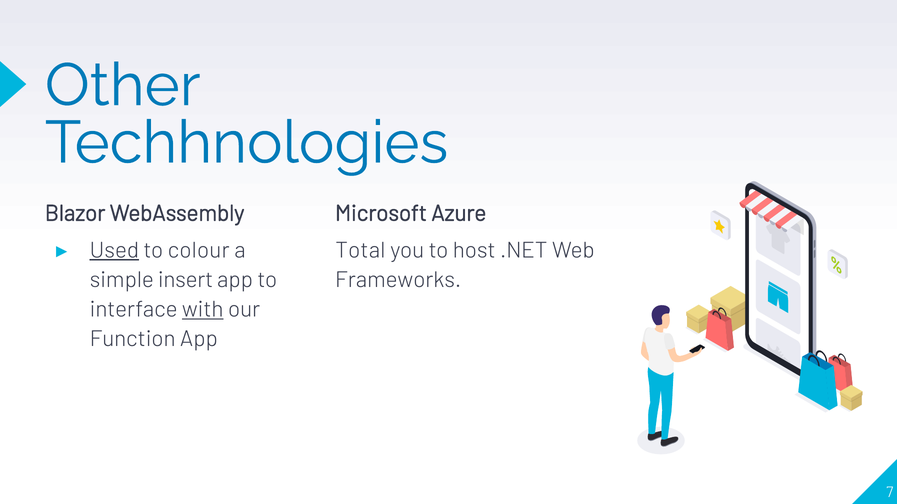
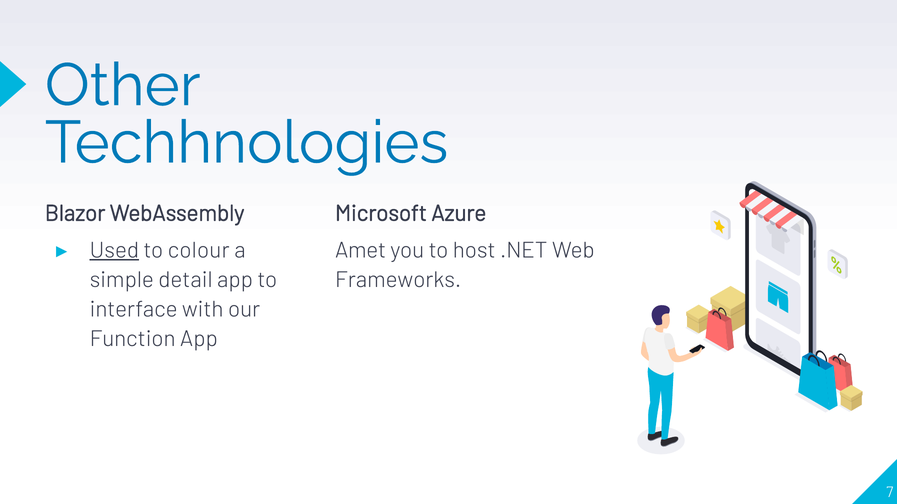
Total: Total -> Amet (361, 251)
insert: insert -> detail (185, 280)
with underline: present -> none (203, 310)
